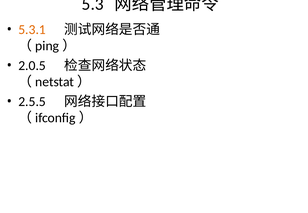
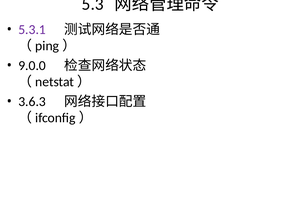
5.3.1 colour: orange -> purple (32, 30)
2.0.5: 2.0.5 -> 9.0.0 (32, 66)
2.5.5: 2.5.5 -> 3.6.3 (32, 102)
